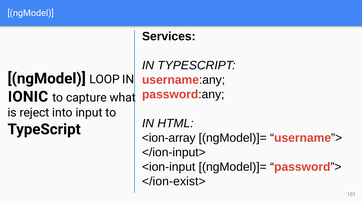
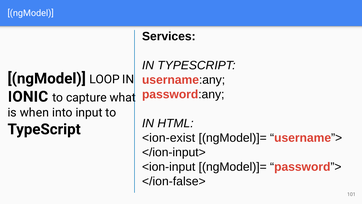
reject: reject -> when (34, 113)
<ion-array: <ion-array -> <ion-exist (169, 138)
</ion-exist>: </ion-exist> -> </ion-false> (174, 181)
